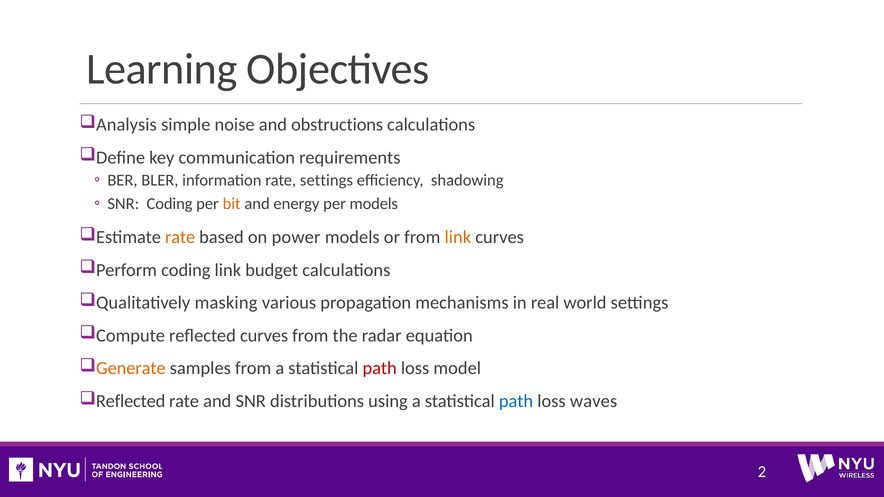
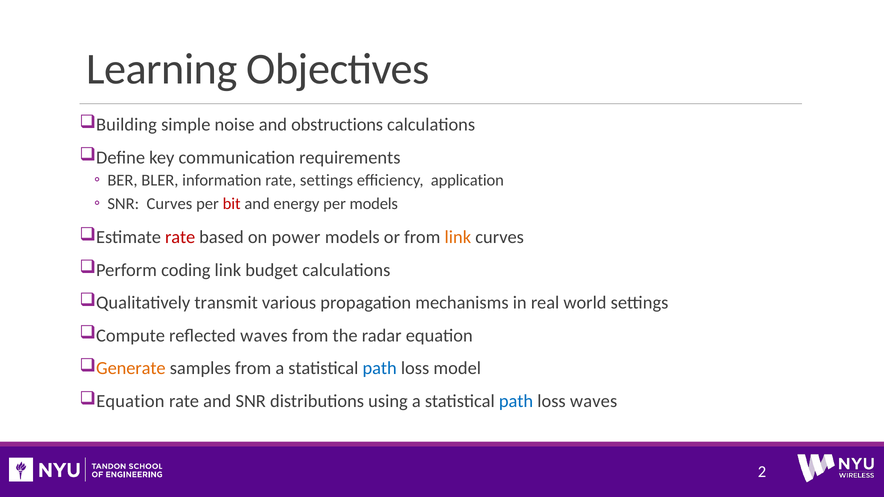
Analysis: Analysis -> Building (126, 125)
shadowing: shadowing -> application (467, 180)
SNR Coding: Coding -> Curves (169, 204)
bit colour: orange -> red (232, 204)
rate colour: orange -> red (180, 237)
masking: masking -> transmit (226, 303)
reflected curves: curves -> waves (264, 336)
path colour: red -> blue (380, 369)
Reflected: Reflected -> Equation (130, 401)
